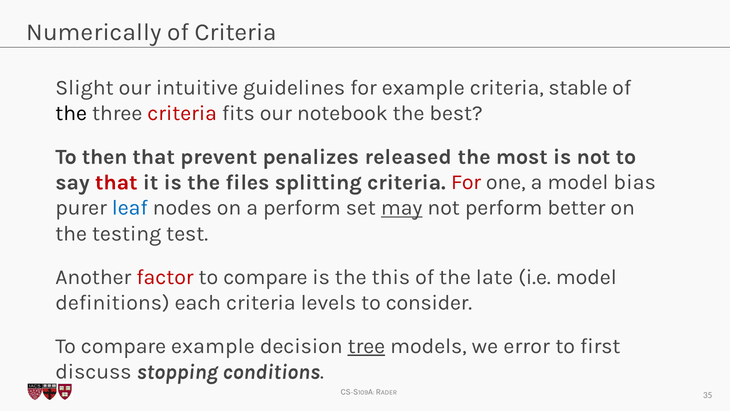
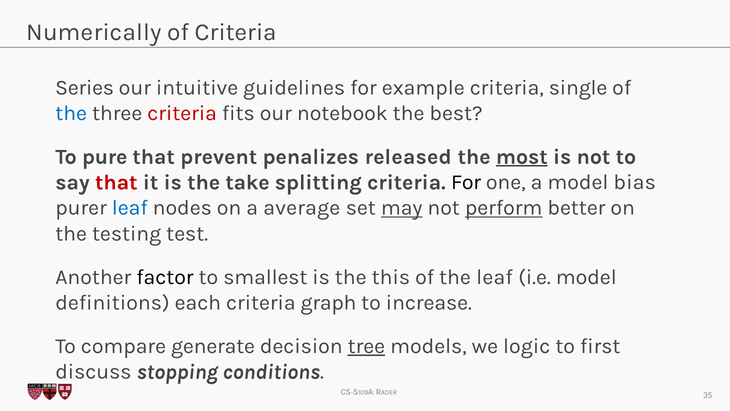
Slight: Slight -> Series (85, 87)
stable: stable -> single (578, 87)
the colour: black -> blue (71, 113)
then: then -> pure (105, 157)
most underline: none -> present (522, 157)
files: files -> take (247, 182)
For colour: red -> black (466, 182)
a perform: perform -> average (302, 208)
perform underline: none -> present (504, 208)
factor colour: red -> black (165, 277)
compare: compare -> smallest (265, 277)
the late: late -> leaf (494, 277)
levels: levels -> graph (329, 302)
consider: consider -> increase (429, 302)
compare example: example -> generate (213, 346)
error: error -> logic (527, 346)
